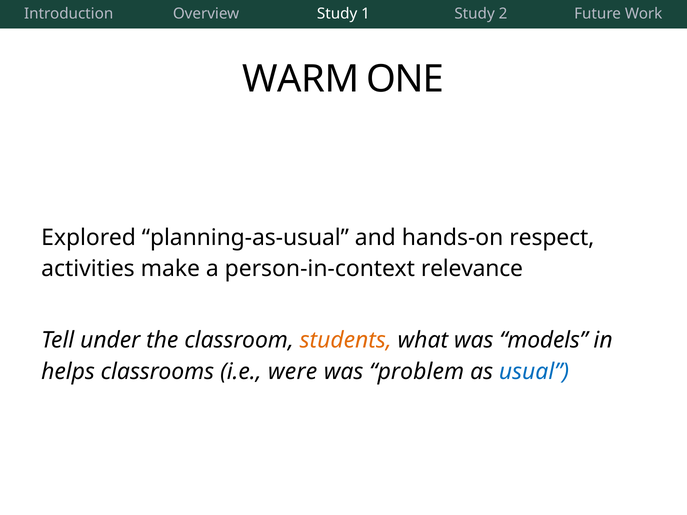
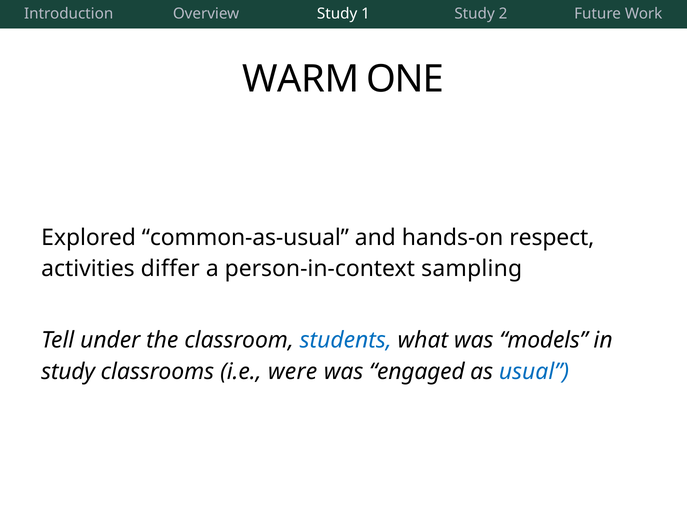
planning-as-usual: planning-as-usual -> common-as-usual (245, 238)
make: make -> differ (170, 269)
relevance: relevance -> sampling (472, 269)
students colour: orange -> blue (346, 341)
helps: helps -> study (68, 372)
problem: problem -> engaged (417, 372)
